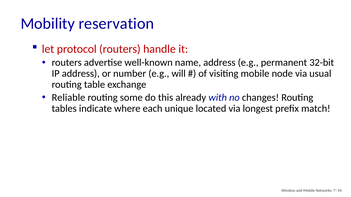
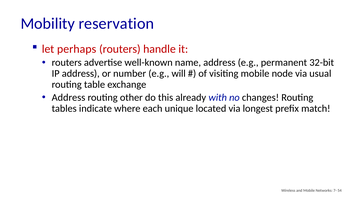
protocol: protocol -> perhaps (77, 49)
Reliable: Reliable -> Address (69, 98)
some: some -> other (131, 98)
